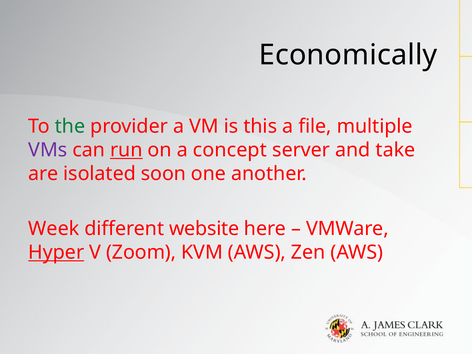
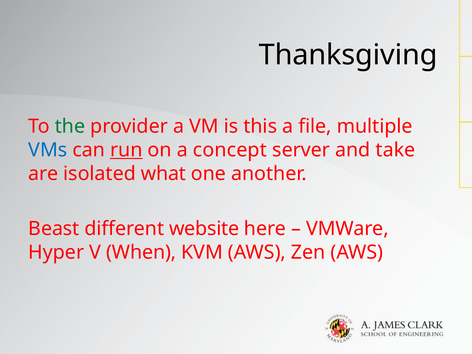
Economically: Economically -> Thanksgiving (348, 55)
VMs colour: purple -> blue (48, 150)
soon: soon -> what (163, 174)
Week: Week -> Beast (54, 229)
Hyper underline: present -> none (56, 252)
Zoom: Zoom -> When (141, 252)
